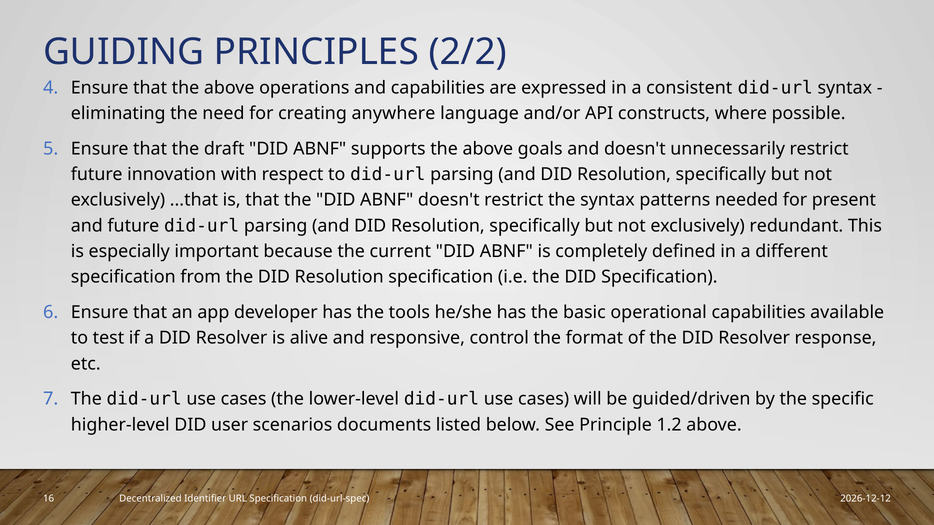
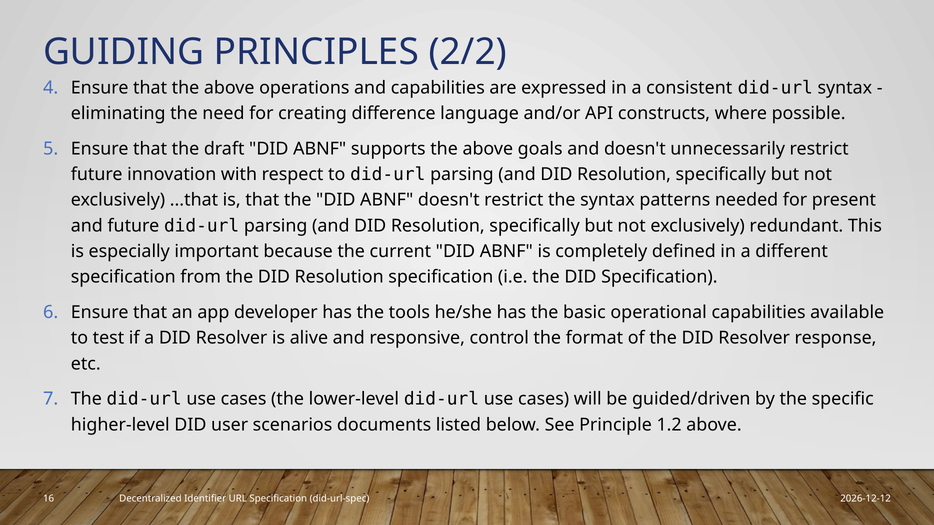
anywhere: anywhere -> difference (394, 113)
